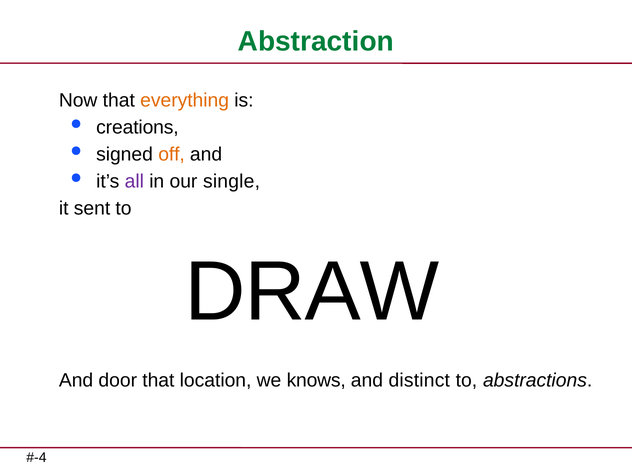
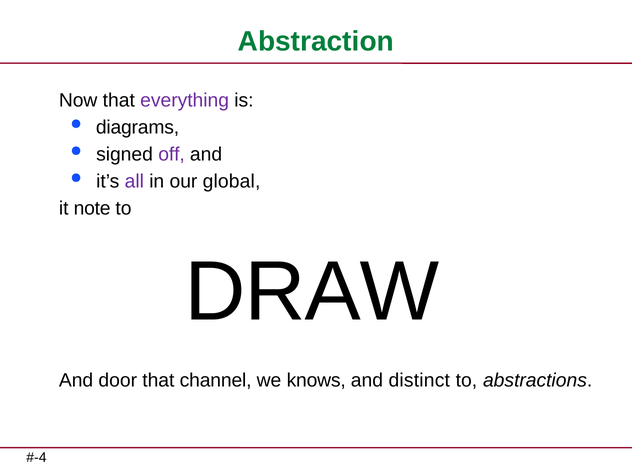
everything colour: orange -> purple (185, 100)
creations: creations -> diagrams (138, 127)
off colour: orange -> purple (172, 154)
single: single -> global (232, 181)
sent: sent -> note (92, 208)
location: location -> channel (216, 380)
